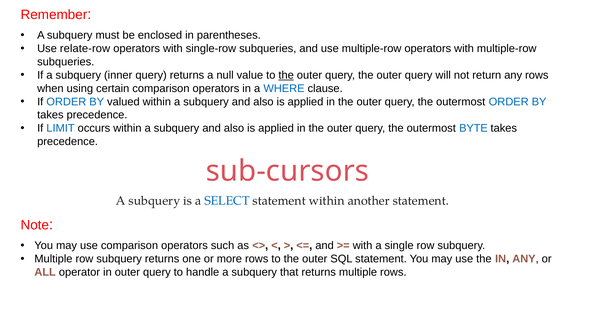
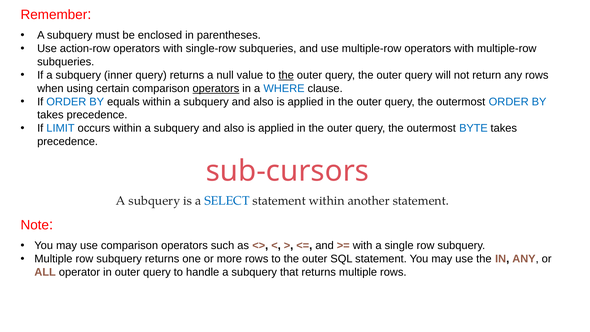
relate-row: relate-row -> action-row (85, 49)
operators underline: none -> present (216, 88)
valued: valued -> equals (123, 102)
